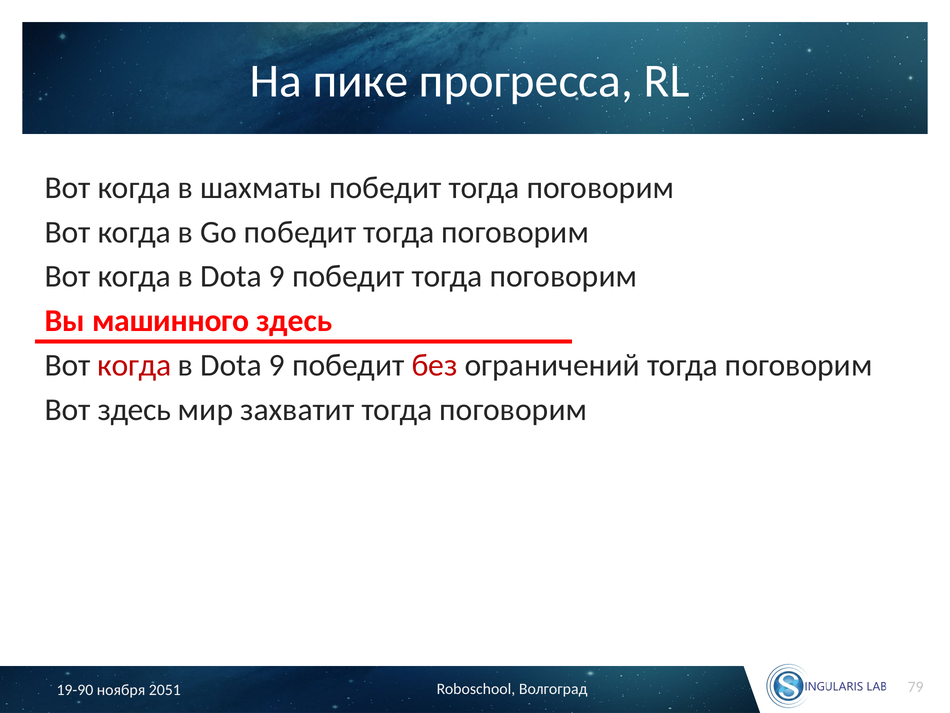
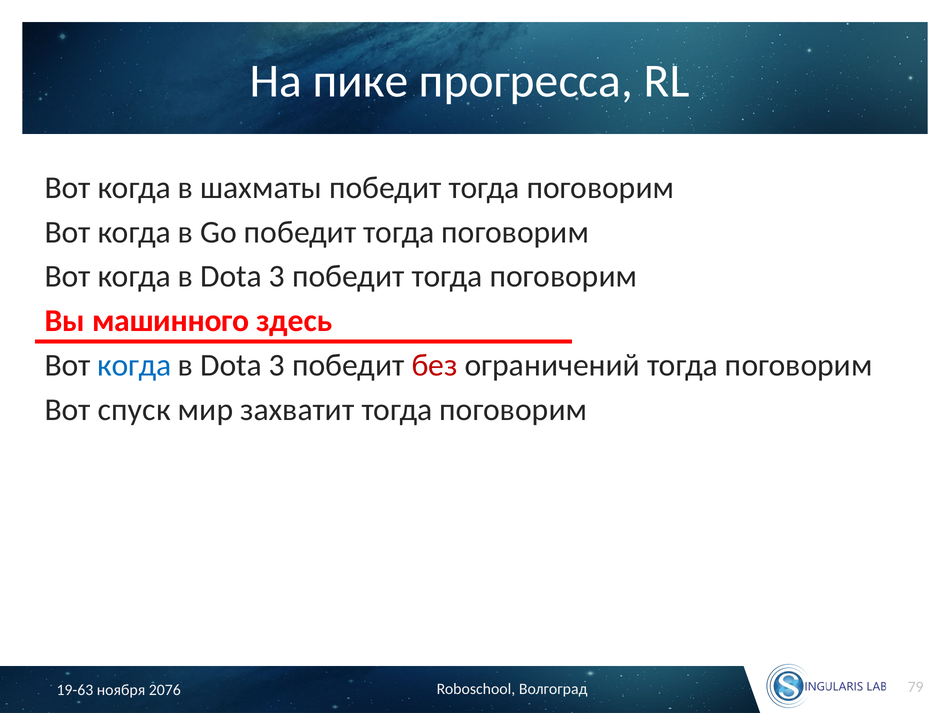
9: 9 -> 3 (277, 276)
когда colour: red -> blue (134, 365)
9: 9 -> 3 (277, 365)
Вот здесь: здесь -> спуск (134, 409)
19-90: 19-90 -> 19-63 (75, 690)
2051: 2051 -> 2076 (165, 690)
